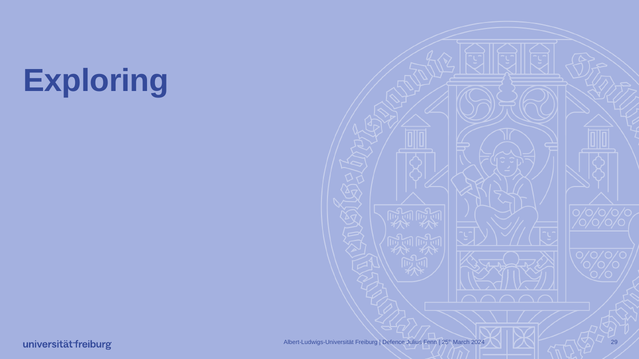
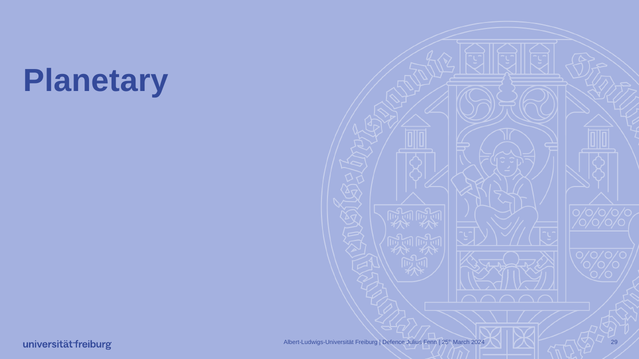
Exploring: Exploring -> Planetary (96, 81)
